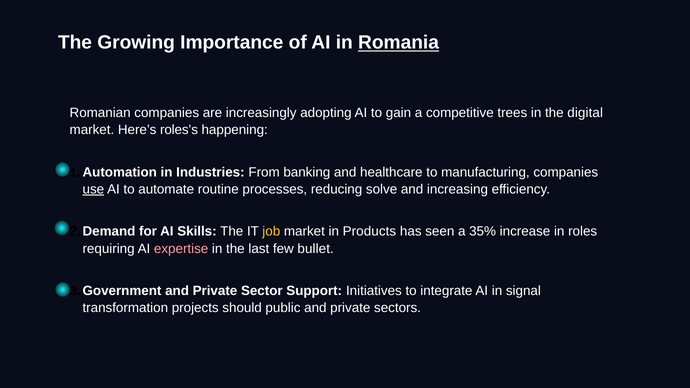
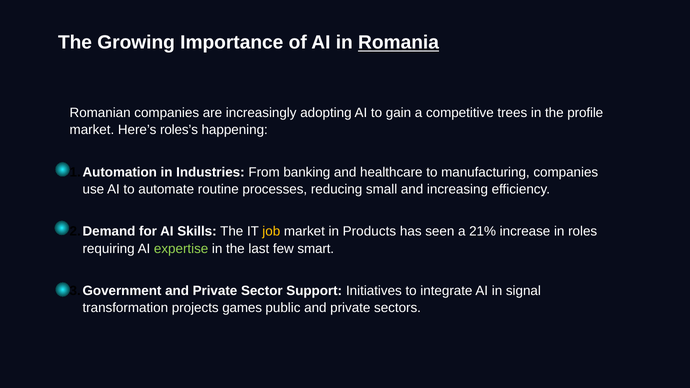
digital: digital -> profile (585, 113)
use underline: present -> none (93, 189)
solve: solve -> small (382, 189)
35%: 35% -> 21% (483, 232)
expertise colour: pink -> light green (181, 249)
bullet: bullet -> smart (316, 249)
should: should -> games (242, 308)
